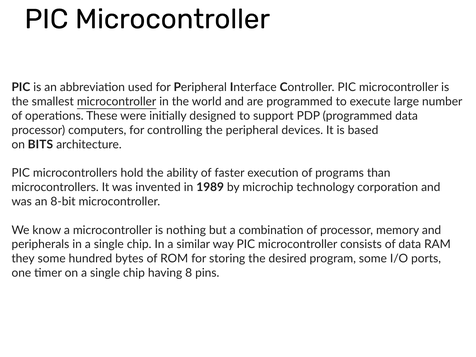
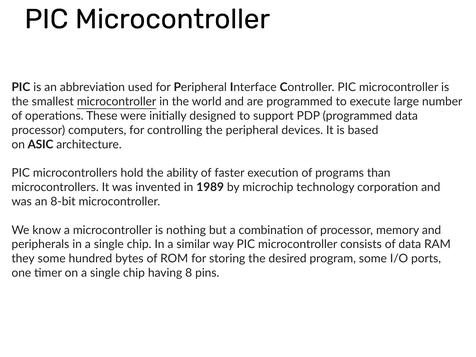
BITS: BITS -> ASIC (41, 144)
